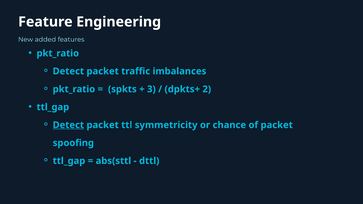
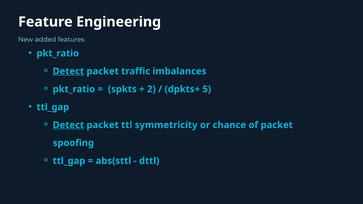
Detect underline: none -> present (68, 71)
3: 3 -> 2 (151, 89)
2: 2 -> 5 (207, 89)
